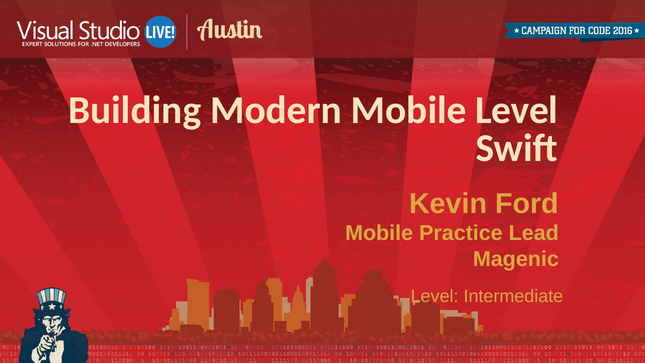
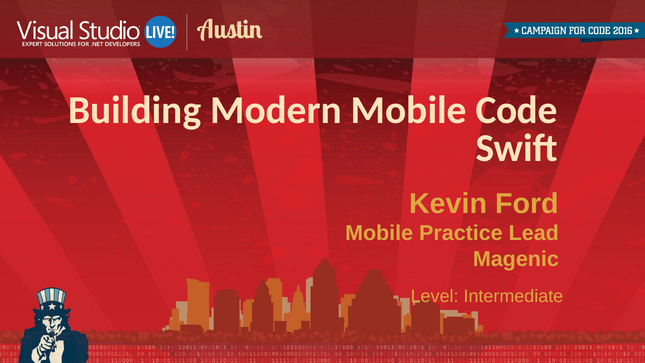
Mobile Level: Level -> Code (517, 110)
